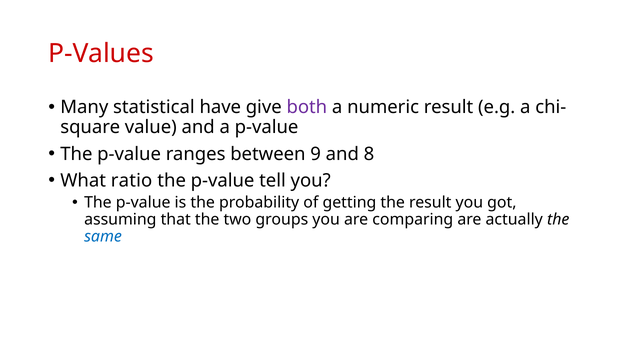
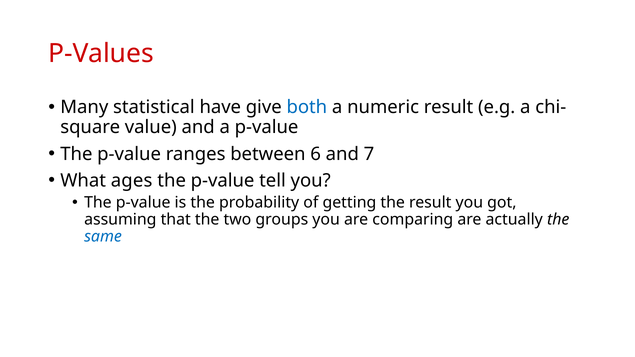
both colour: purple -> blue (307, 107)
9: 9 -> 6 (316, 154)
8: 8 -> 7 (369, 154)
ratio: ratio -> ages (132, 181)
